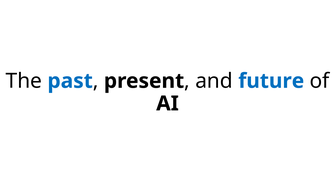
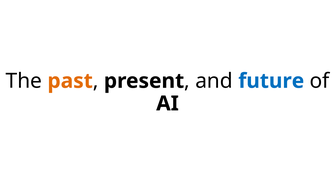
past colour: blue -> orange (70, 81)
